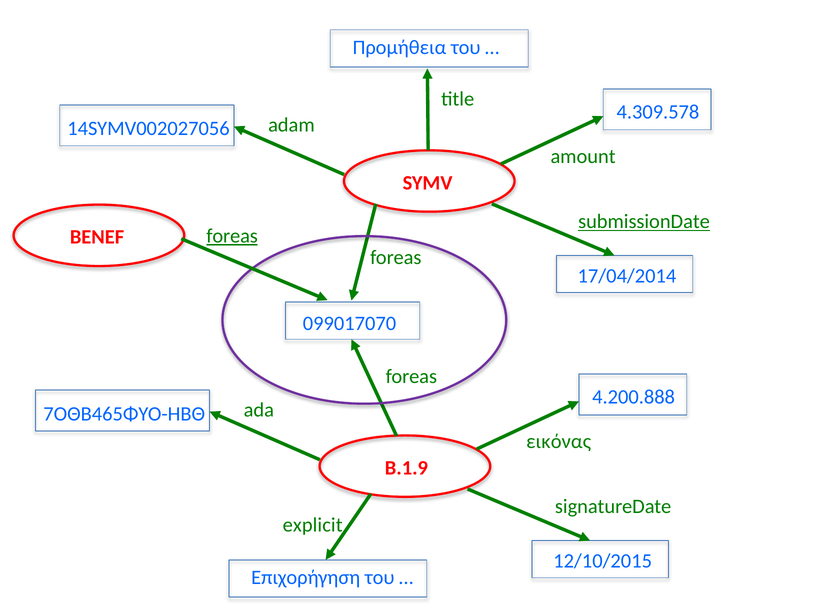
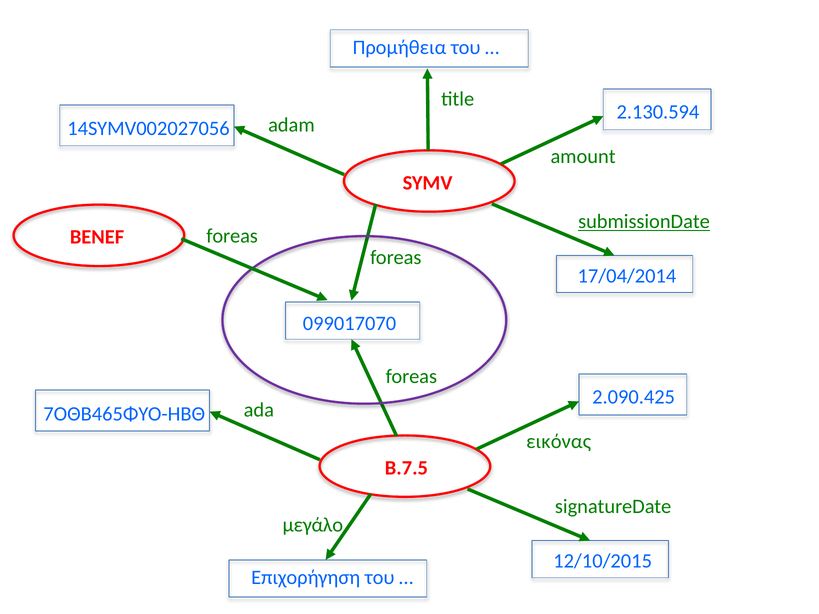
4.309.578: 4.309.578 -> 2.130.594 (658, 112)
foreas underline: present -> none (232, 236)
4.200.888: 4.200.888 -> 2.090.425 (634, 397)
Β.1.9: Β.1.9 -> Β.7.5 (406, 468)
explicit: explicit -> μεγάλο (313, 525)
